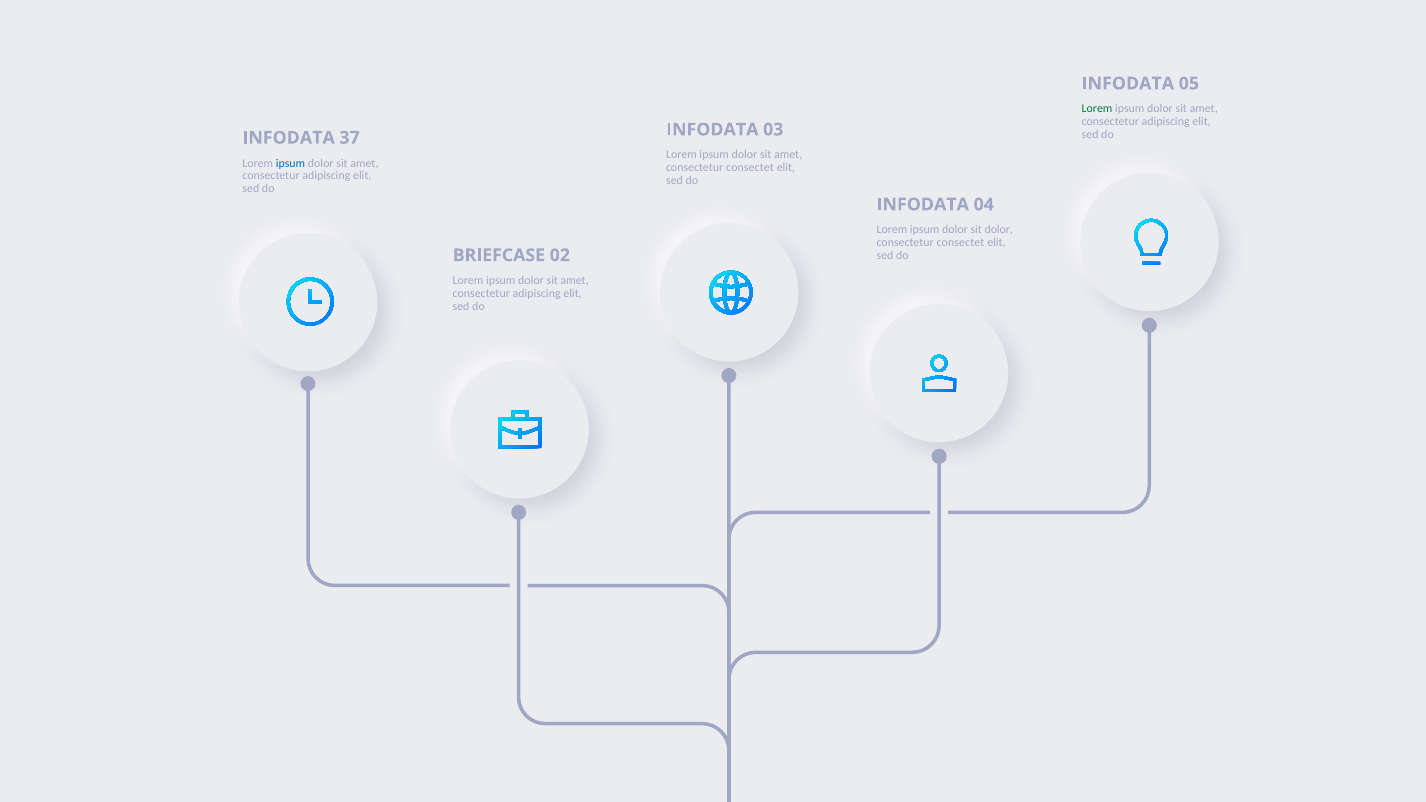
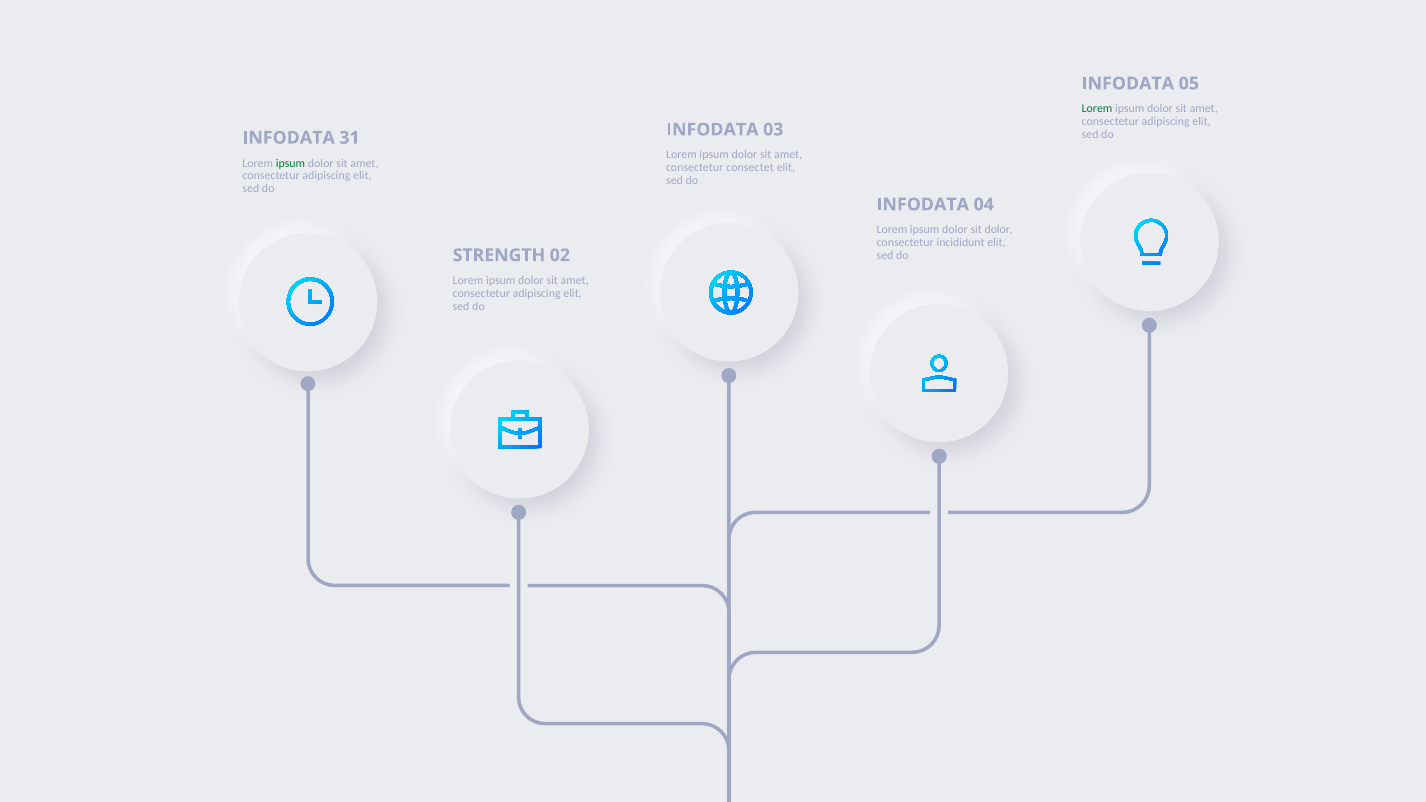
37: 37 -> 31 (350, 138)
ipsum colour: blue -> green (290, 163)
consectet: consectet -> incididunt (961, 243)
BRIEFCASE: BRIEFCASE -> STRENGTH (499, 255)
